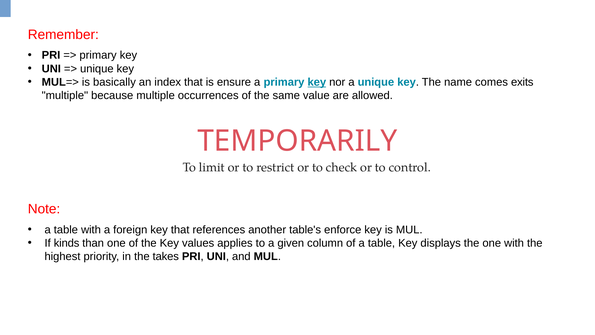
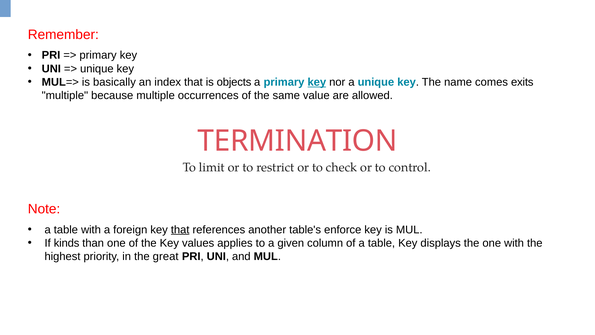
ensure: ensure -> objects (234, 82)
TEMPORARILY: TEMPORARILY -> TERMINATION (297, 141)
that underline: none -> present (180, 229)
takes: takes -> great (166, 256)
